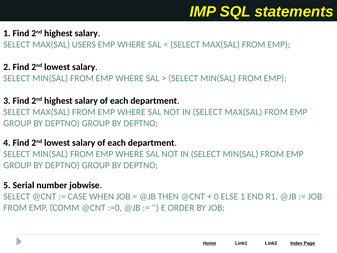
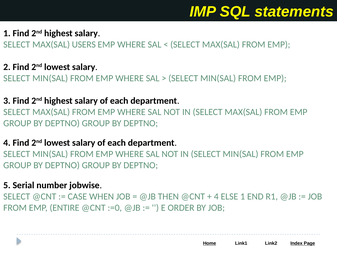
0: 0 -> 4 (216, 196)
COMM: COMM -> ENTIRE (65, 208)
